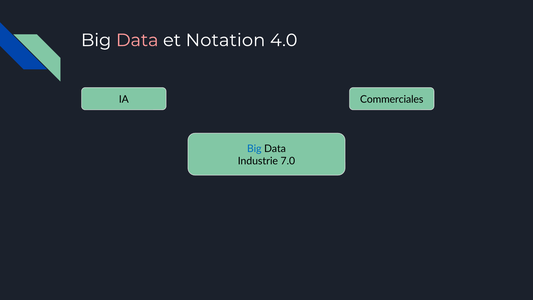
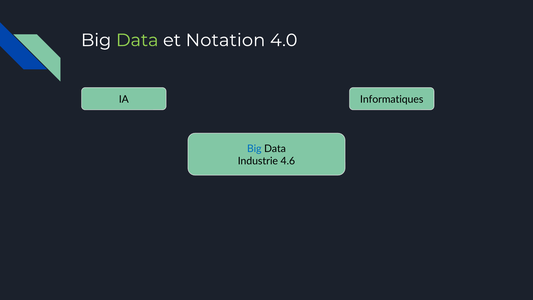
Data colour: pink -> light green (137, 40)
Commerciales: Commerciales -> Informatiques (392, 99)
7.0: 7.0 -> 4.6 (288, 161)
